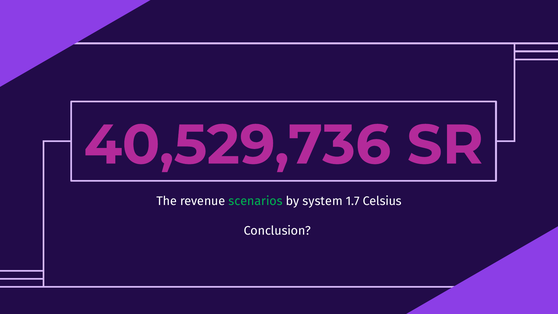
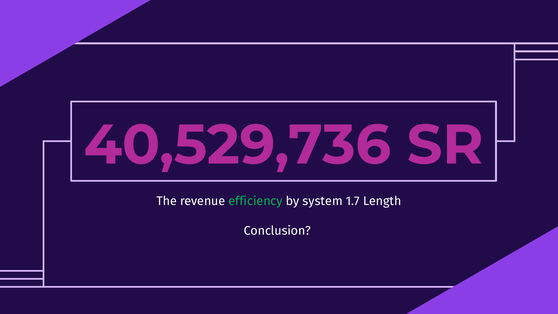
scenarios: scenarios -> efficiency (256, 201)
Celsius: Celsius -> Length (382, 201)
